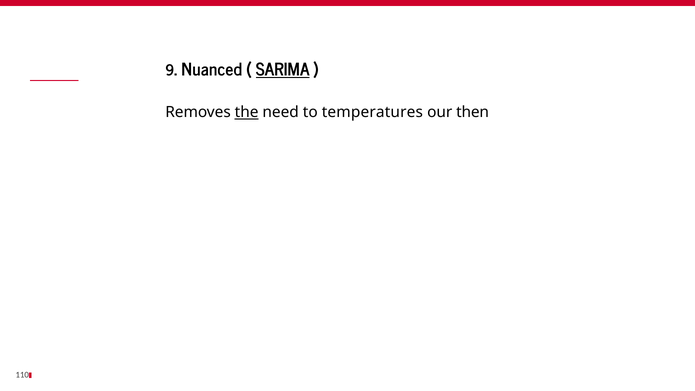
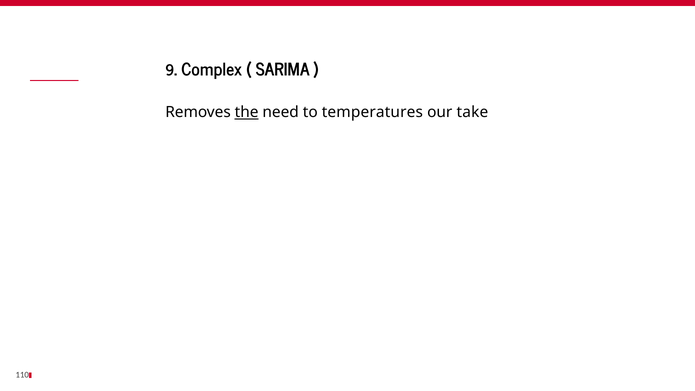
Nuanced: Nuanced -> Complex (212, 70)
SARIMA underline: present -> none (283, 70)
then: then -> take (472, 112)
